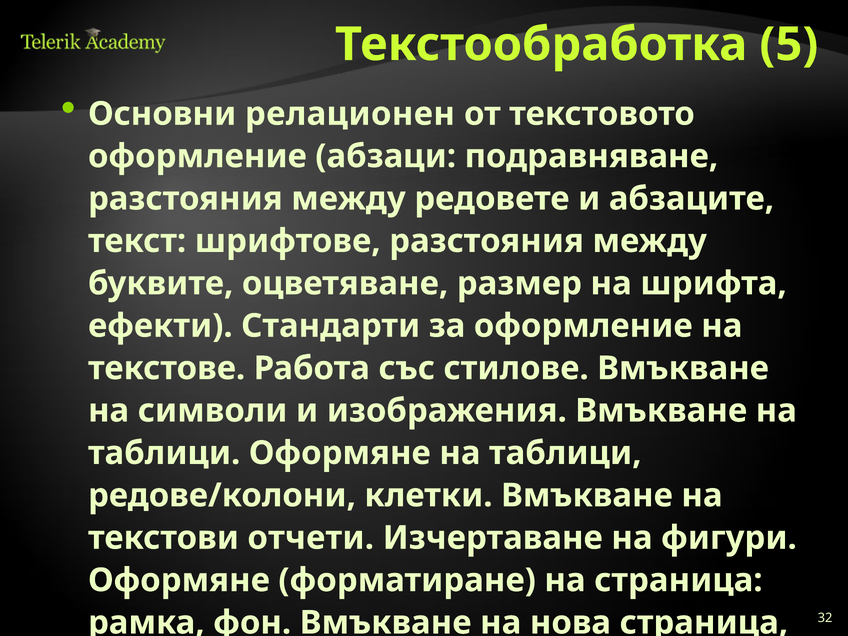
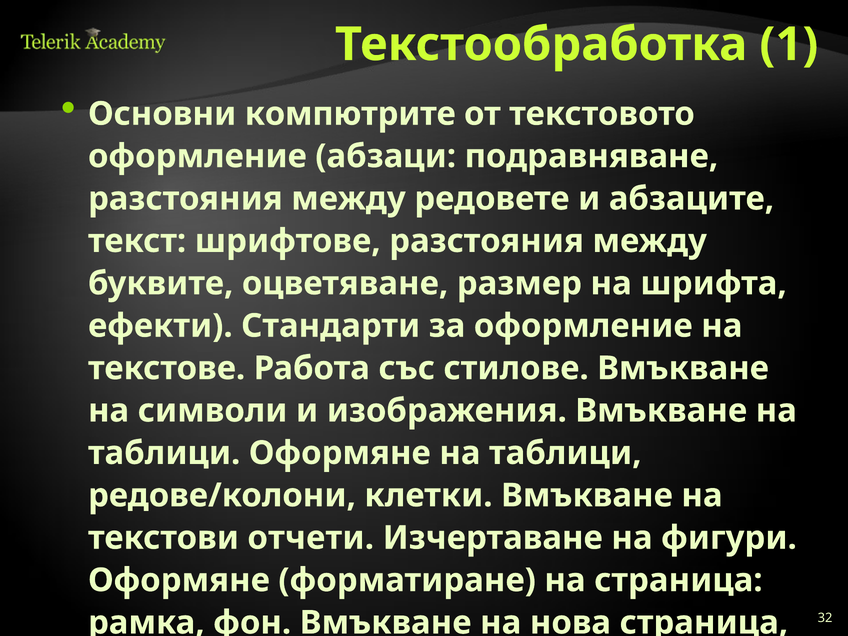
5: 5 -> 1 (789, 45)
релационен: релационен -> компютрите (350, 114)
